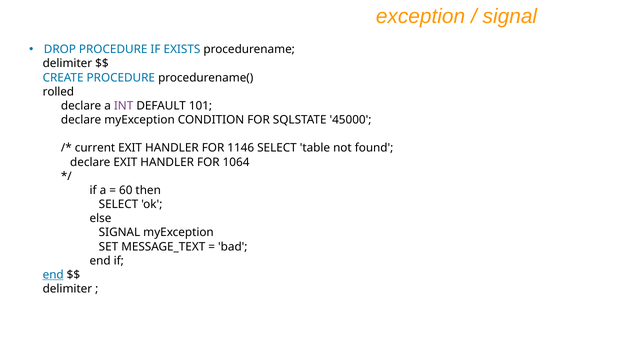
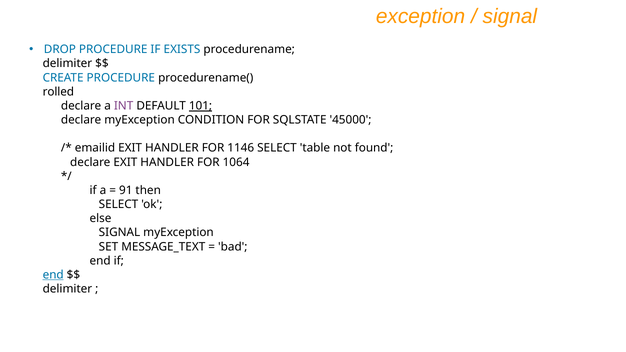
101 underline: none -> present (201, 106)
current: current -> emailid (95, 148)
60: 60 -> 91 (126, 190)
